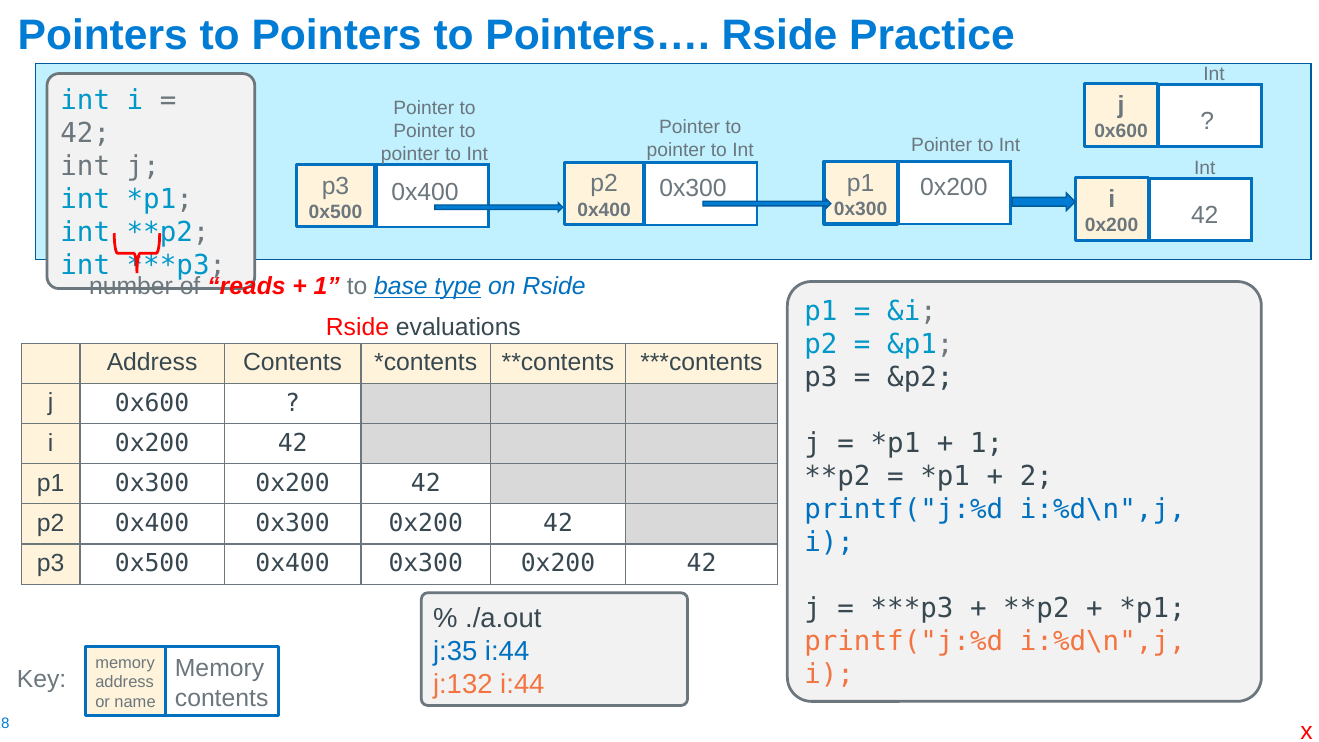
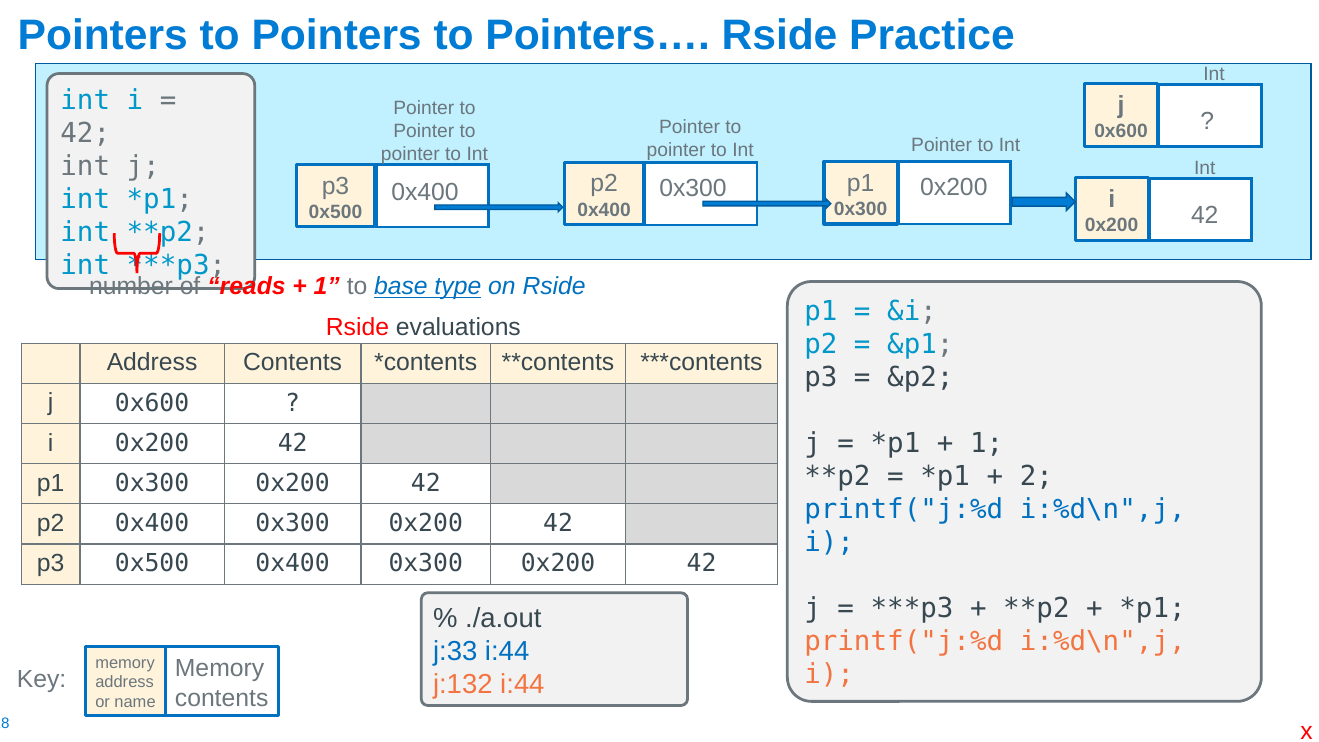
j:35: j:35 -> j:33 (455, 651)
